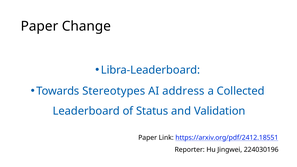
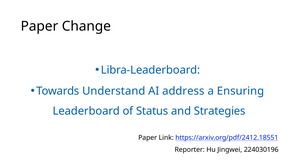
Stereotypes: Stereotypes -> Understand (114, 91)
Collected: Collected -> Ensuring (241, 91)
Validation: Validation -> Strategies (220, 111)
